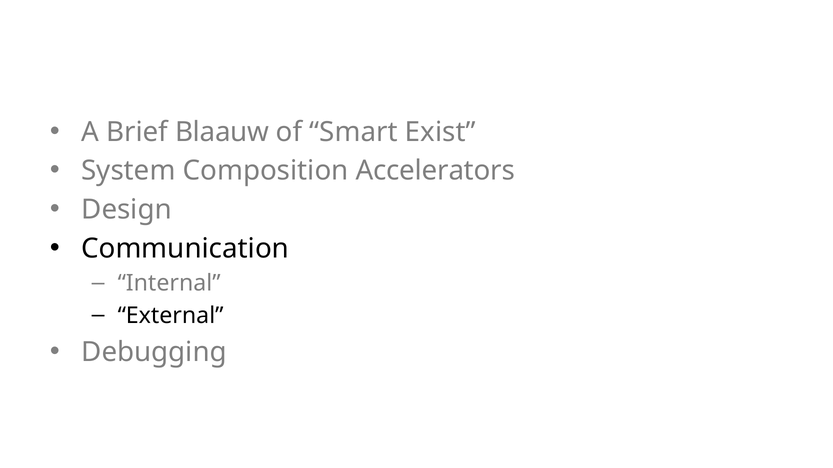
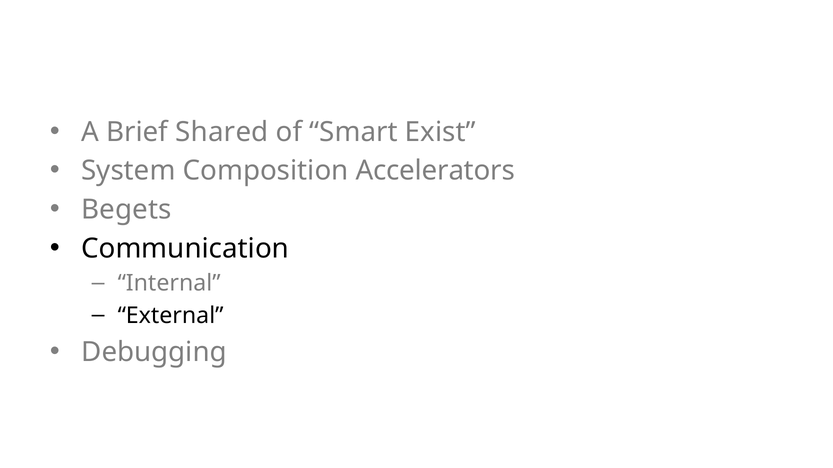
Blaauw: Blaauw -> Shared (222, 132)
Design: Design -> Begets (126, 210)
